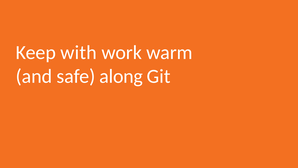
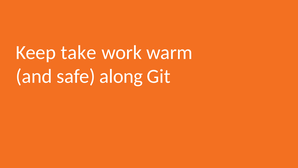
with: with -> take (79, 52)
